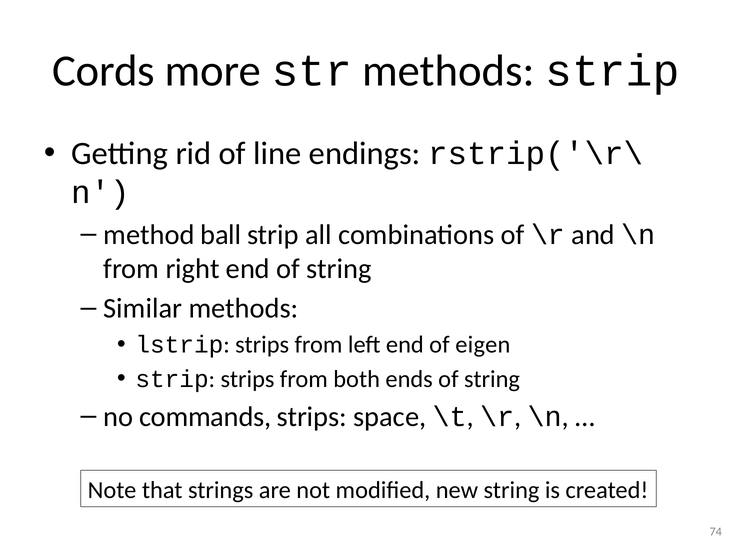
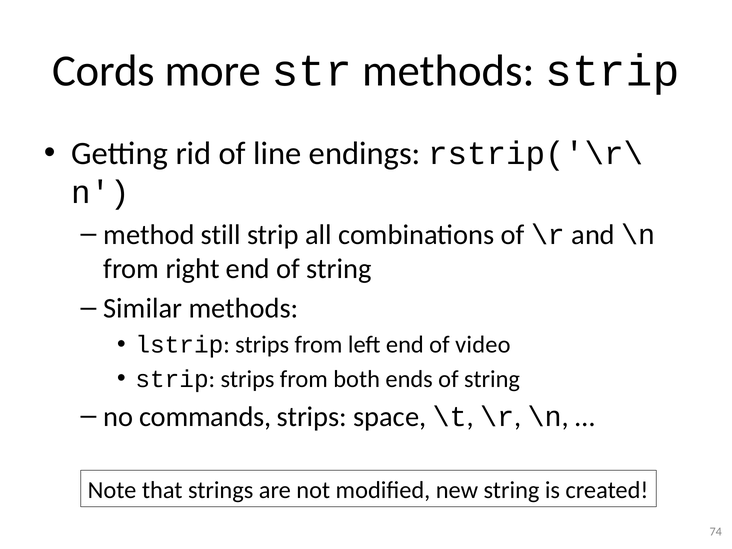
ball: ball -> still (221, 235)
eigen: eigen -> video (483, 345)
